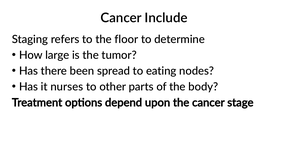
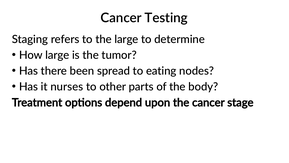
Include: Include -> Testing (166, 18)
the floor: floor -> large (126, 39)
